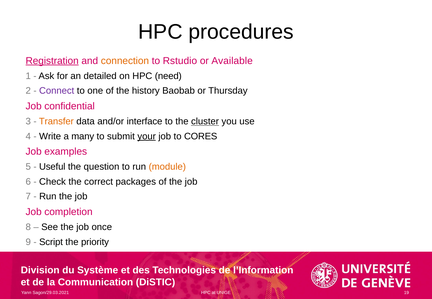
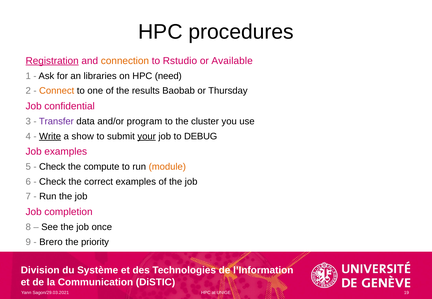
detailed: detailed -> libraries (100, 76)
Connect colour: purple -> orange (57, 91)
history: history -> results (146, 91)
Transfer colour: orange -> purple (56, 121)
interface: interface -> program (144, 121)
cluster underline: present -> none (205, 121)
Write underline: none -> present (50, 136)
many: many -> show (83, 136)
CORES: CORES -> DEBUG (201, 136)
Useful: Useful -> Check (52, 167)
question: question -> compute (102, 167)
correct packages: packages -> examples (136, 182)
Script: Script -> Brero (51, 242)
